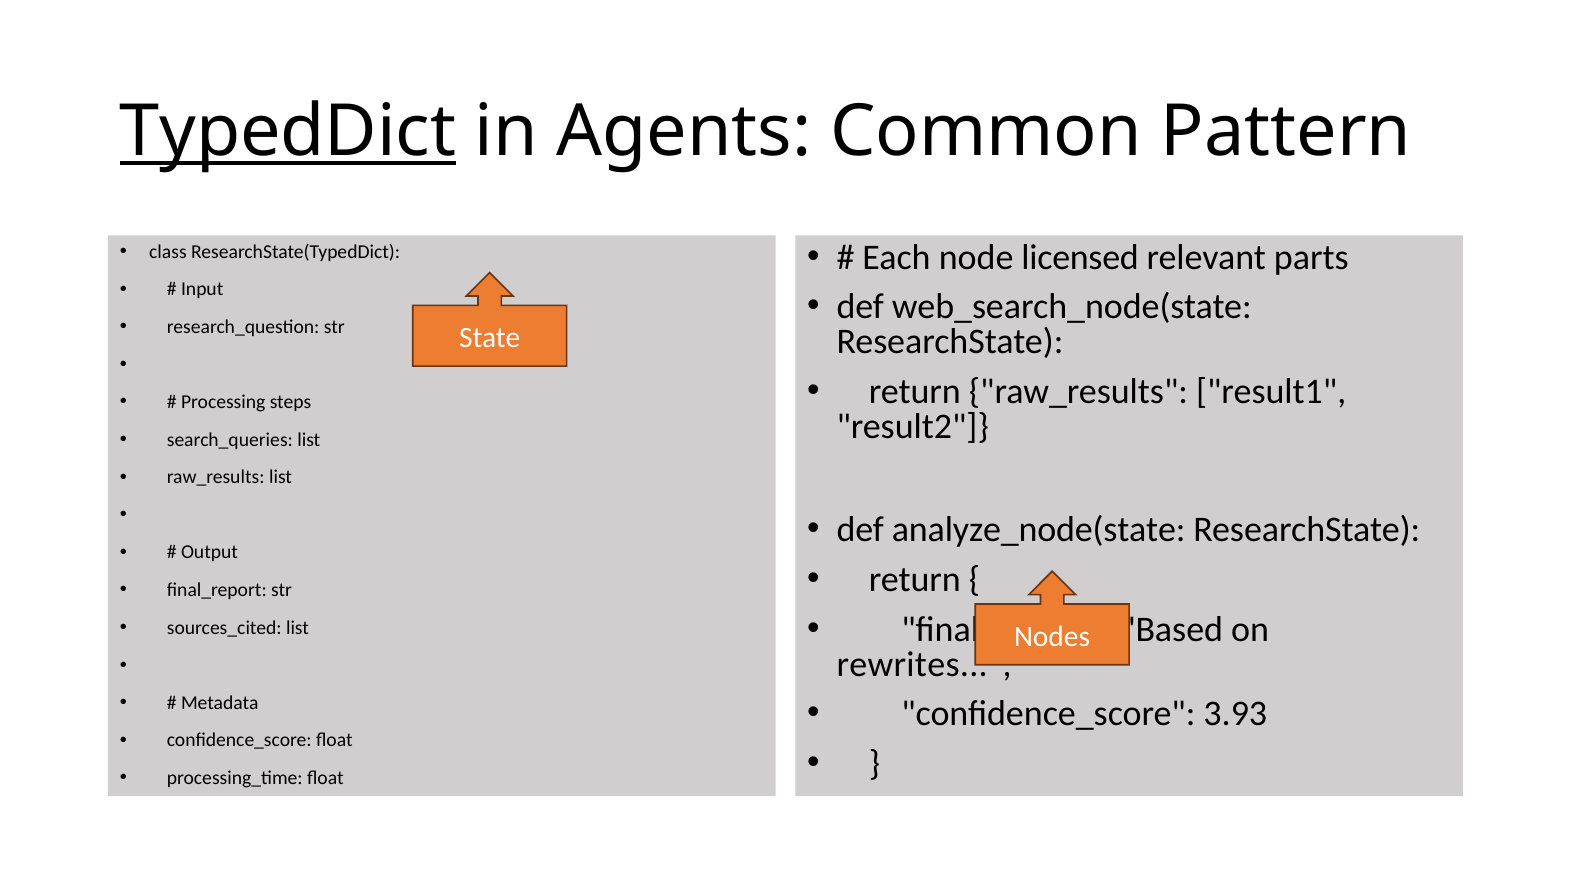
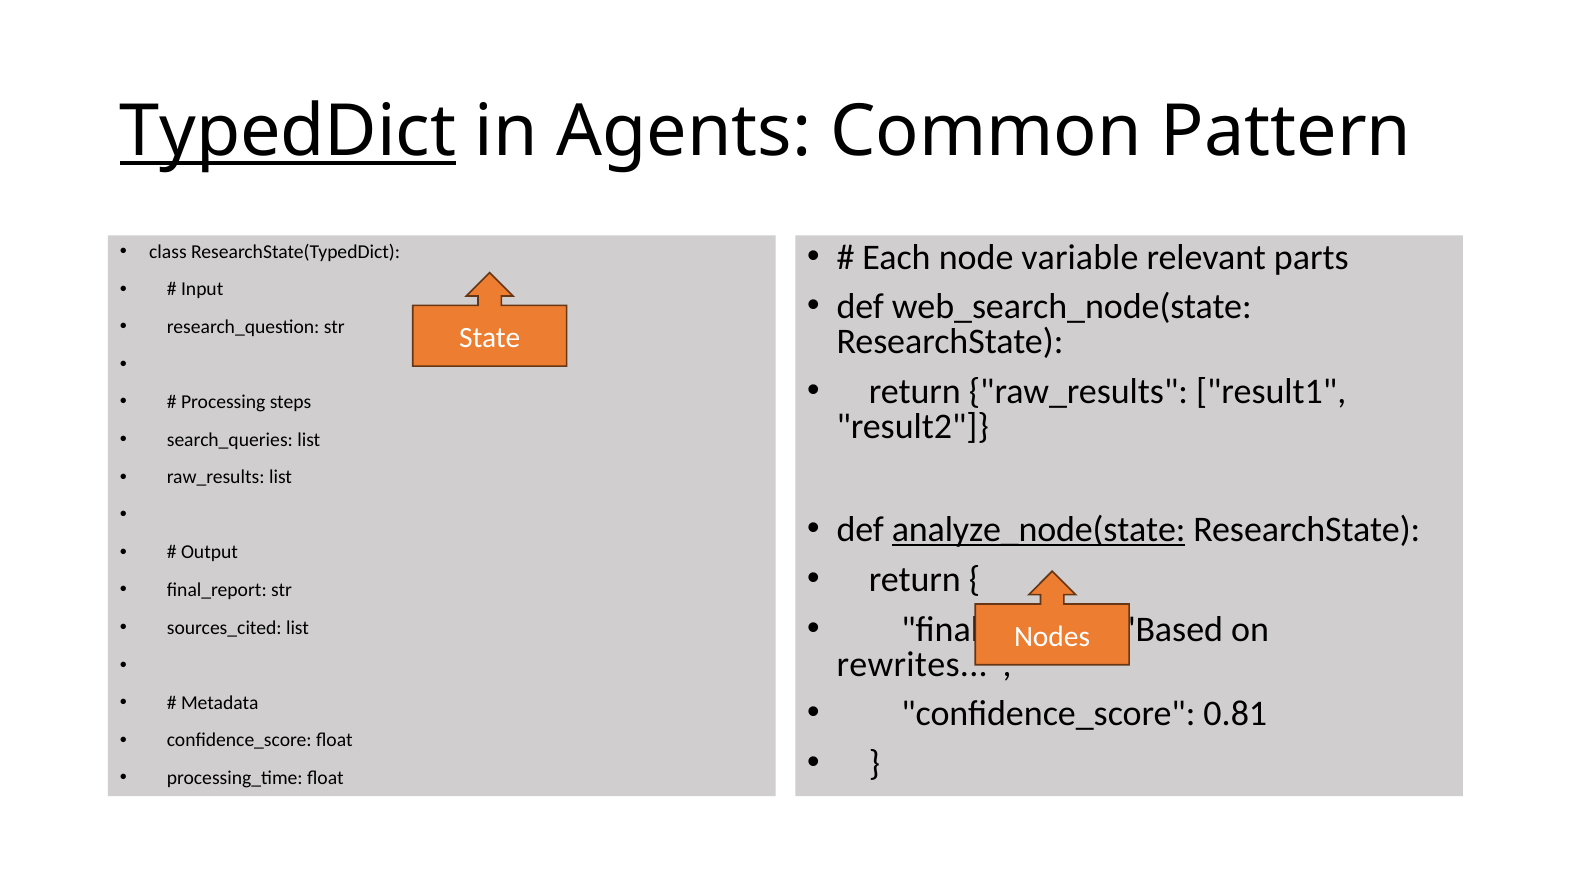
licensed: licensed -> variable (1080, 257)
analyze_node(state underline: none -> present (1039, 530)
3.93: 3.93 -> 0.81 (1235, 714)
